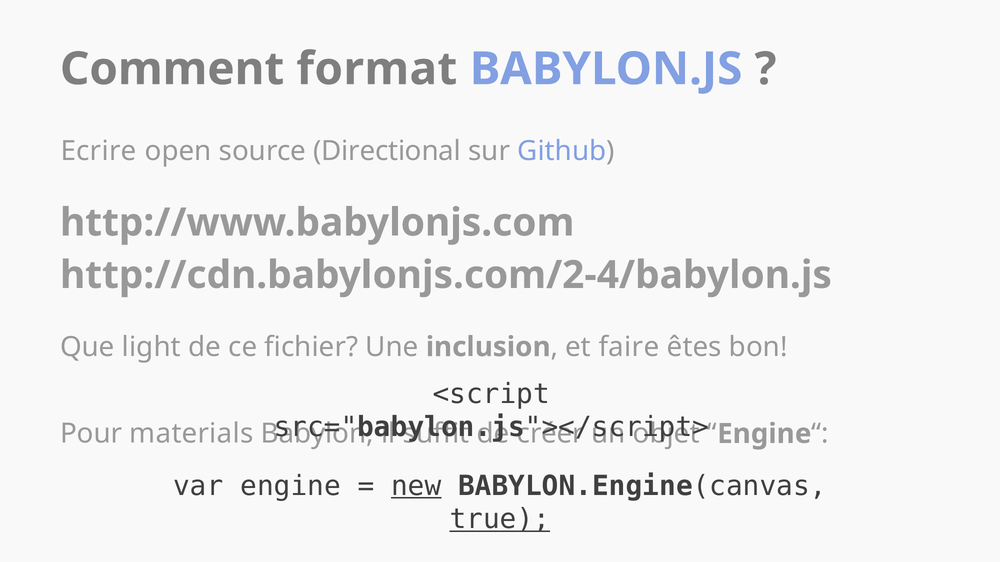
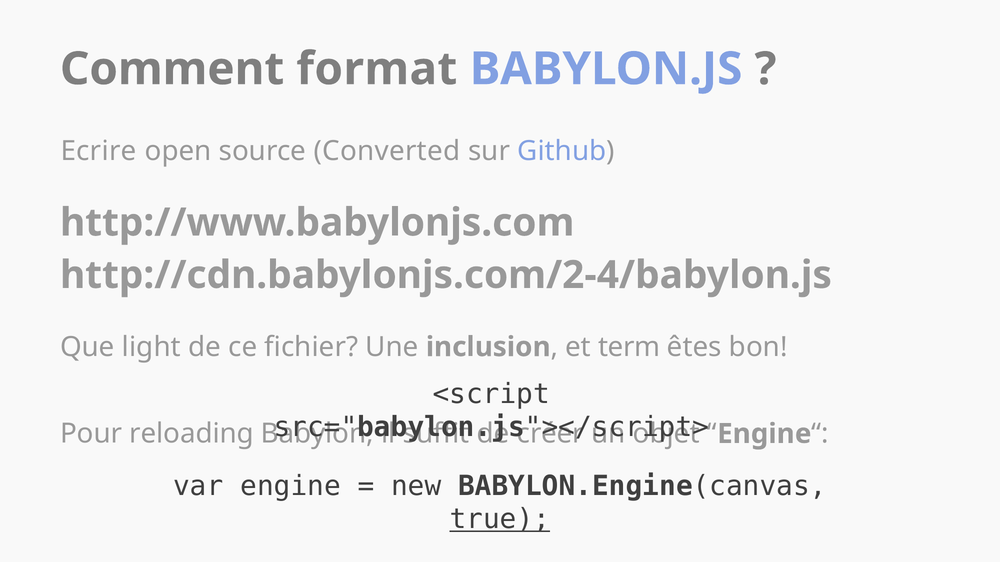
Directional: Directional -> Converted (387, 151)
faire: faire -> term (629, 347)
materials: materials -> reloading (192, 434)
new underline: present -> none (416, 486)
